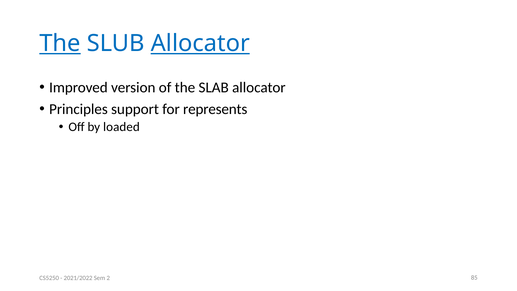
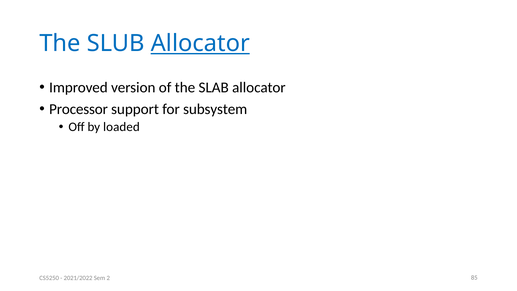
The underline: present -> none (60, 43)
Principles: Principles -> Processor (78, 109)
represents: represents -> subsystem (215, 109)
